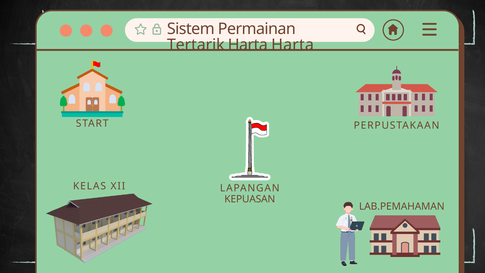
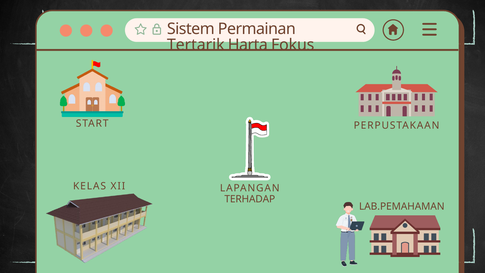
Harta Harta: Harta -> Fokus (293, 45)
KEPUASAN: KEPUASAN -> TERHADAP (250, 199)
